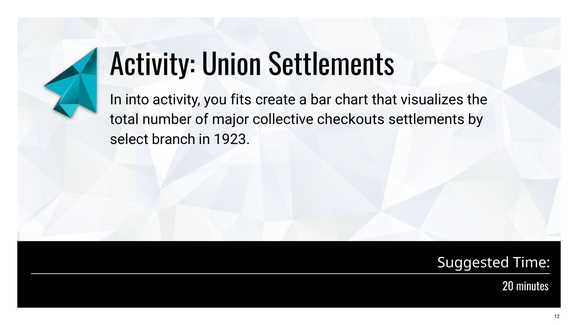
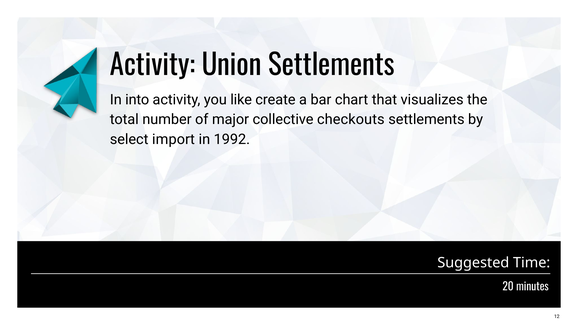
fits: fits -> like (241, 100)
branch: branch -> import (173, 140)
1923: 1923 -> 1992 (232, 140)
